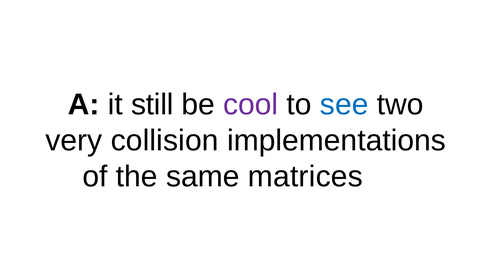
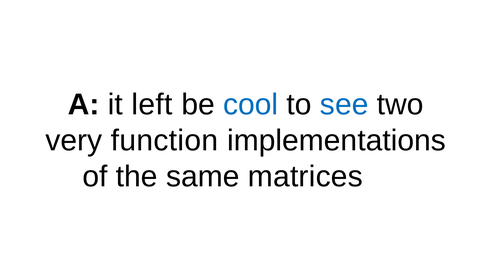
still: still -> left (152, 104)
cool colour: purple -> blue (251, 104)
collision: collision -> function (165, 140)
